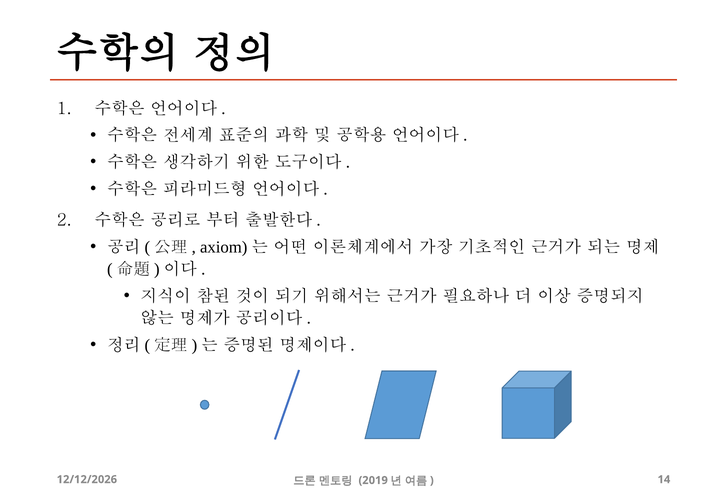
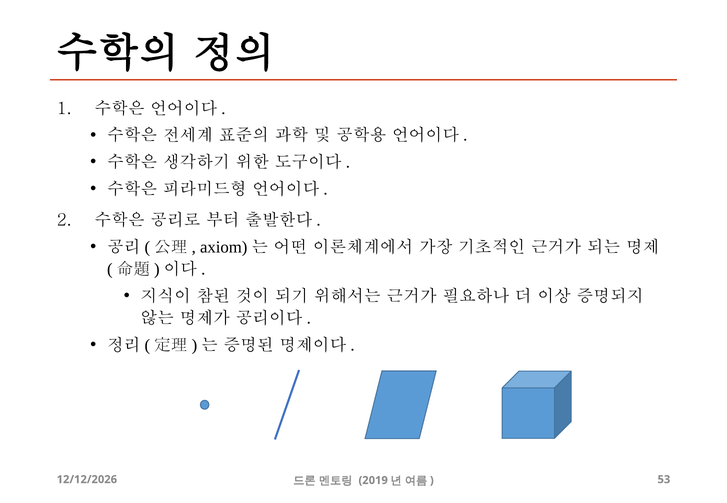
14: 14 -> 53 (664, 480)
